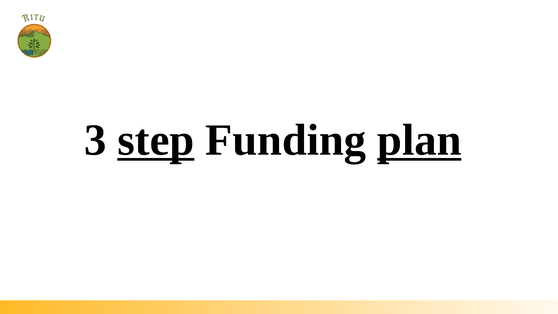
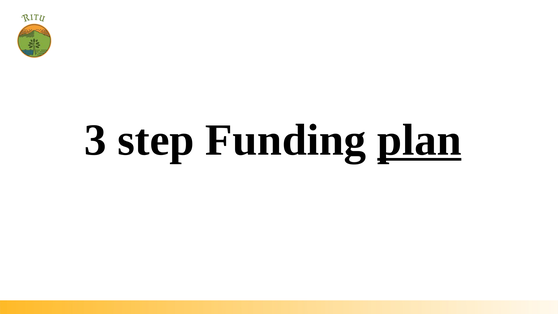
step underline: present -> none (156, 140)
